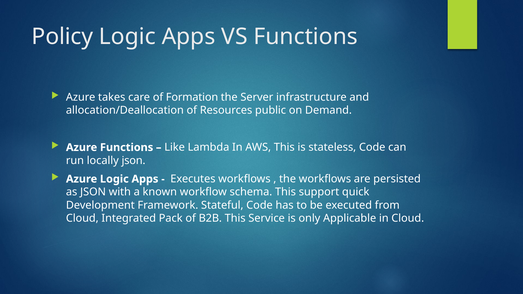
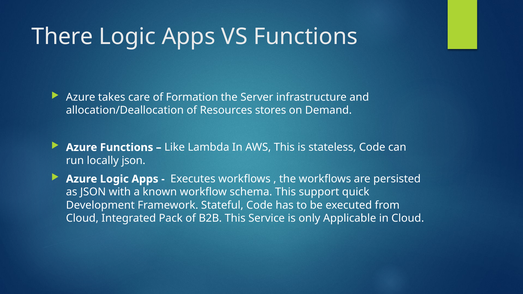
Policy: Policy -> There (62, 37)
public: public -> stores (271, 110)
